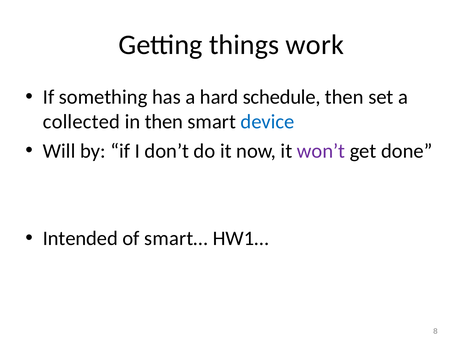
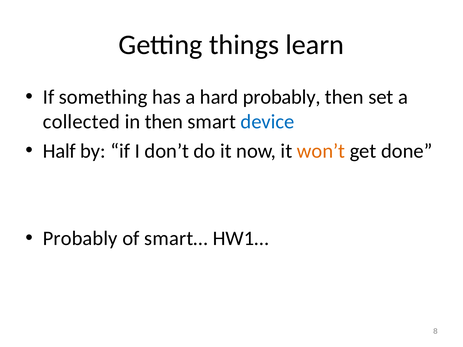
work: work -> learn (315, 45)
hard schedule: schedule -> probably (282, 97)
Will: Will -> Half (59, 151)
won’t colour: purple -> orange (321, 151)
Intended: Intended -> Probably (80, 239)
